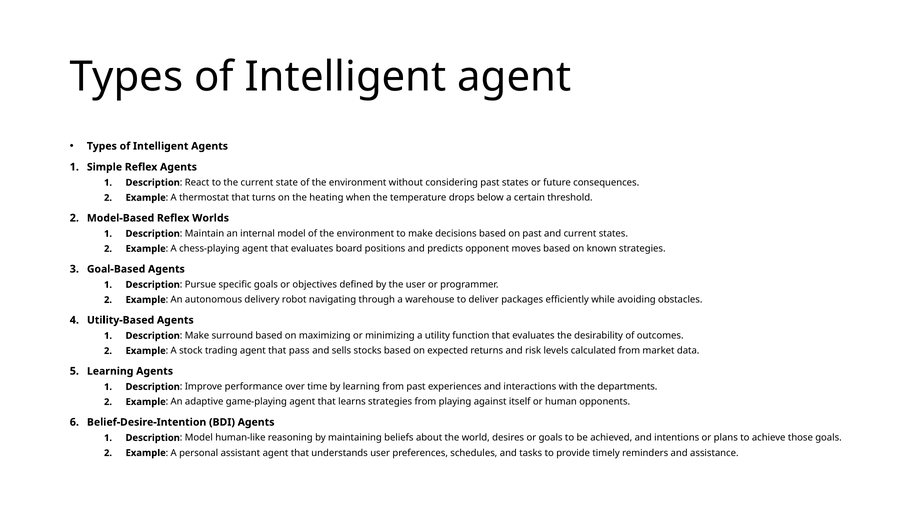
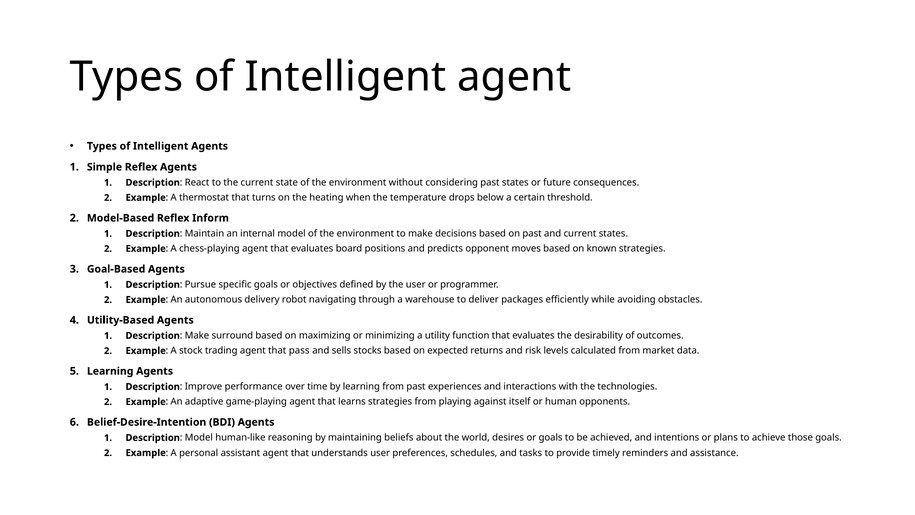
Worlds: Worlds -> Inform (211, 218)
departments: departments -> technologies (627, 386)
